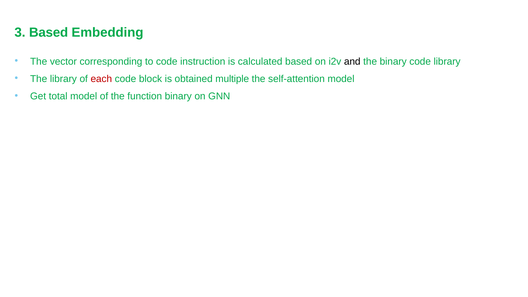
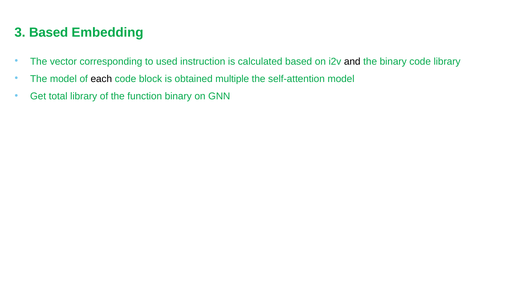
to code: code -> used (167, 62)
The library: library -> model (63, 79)
each colour: red -> black (101, 79)
total model: model -> library (84, 96)
